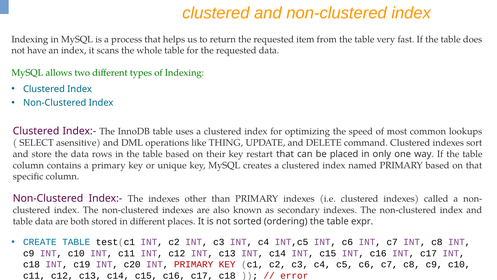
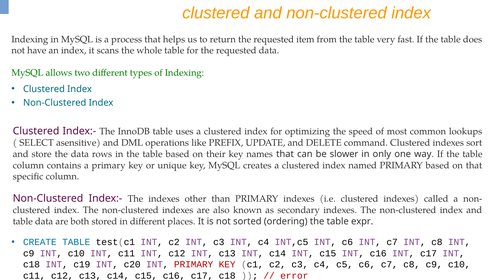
THING: THING -> PREFIX (226, 143)
restart: restart -> names (260, 154)
placed: placed -> slower (344, 154)
